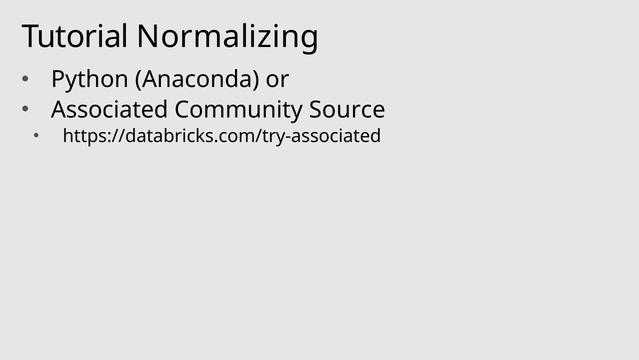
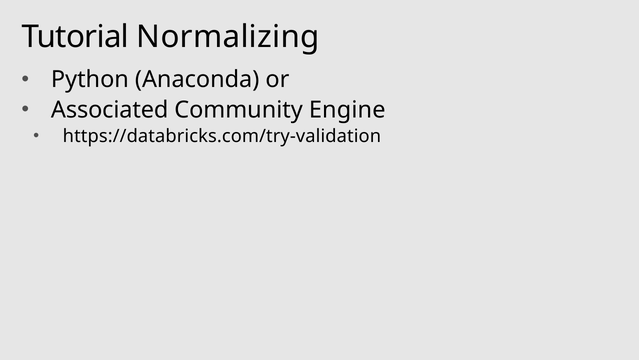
Source: Source -> Engine (347, 110)
https://databricks.com/try-associated: https://databricks.com/try-associated -> https://databricks.com/try-validation (222, 136)
